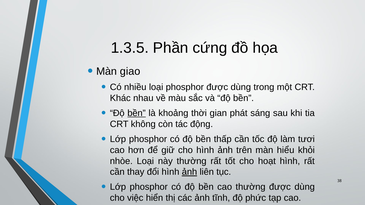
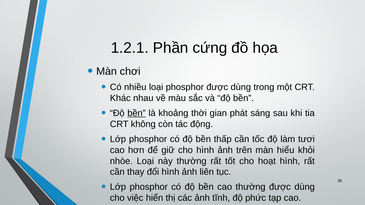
1.3.5: 1.3.5 -> 1.2.1 (130, 48)
giao: giao -> chơi (130, 71)
ảnh underline: present -> none (189, 172)
